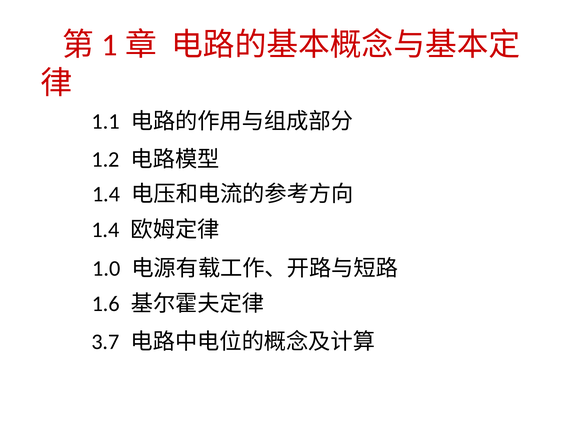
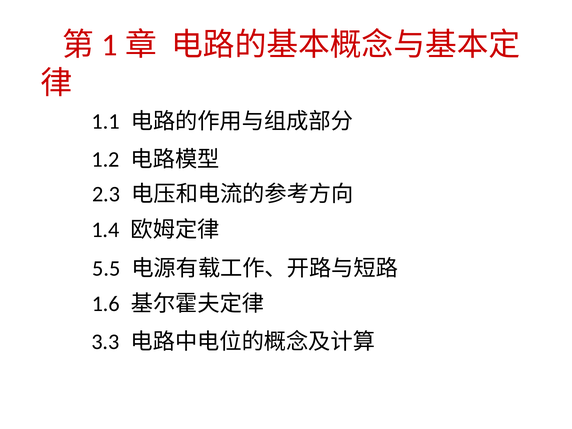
1.4: 1.4 -> 2.3 (106, 194)
1.0: 1.0 -> 5.5 (106, 269)
3.7: 3.7 -> 3.3 (105, 342)
